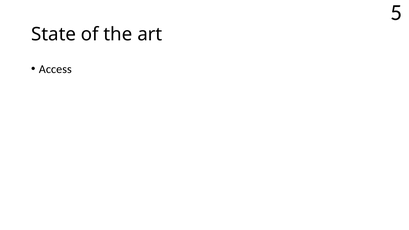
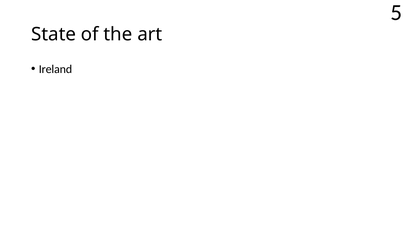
Access: Access -> Ireland (55, 69)
